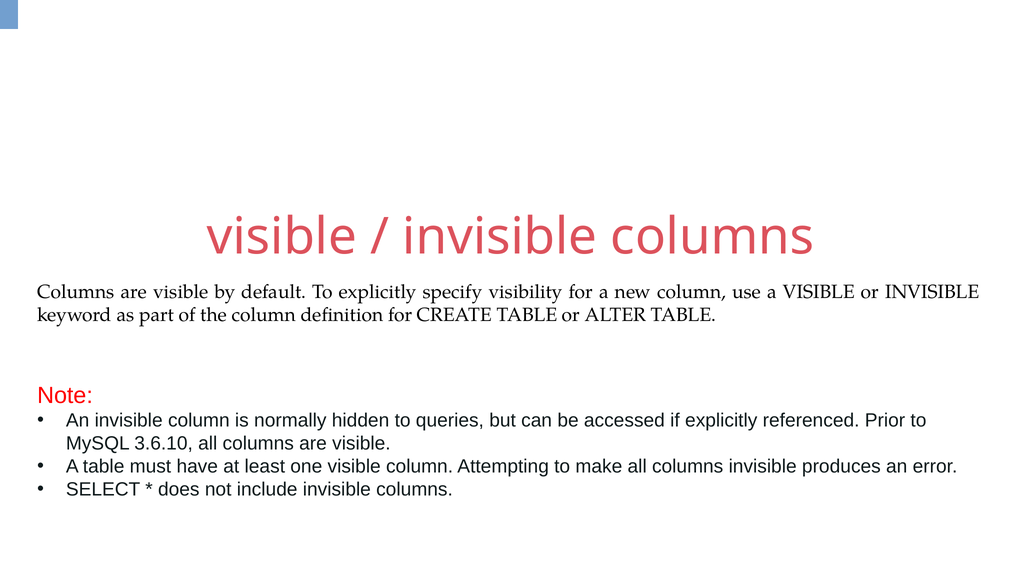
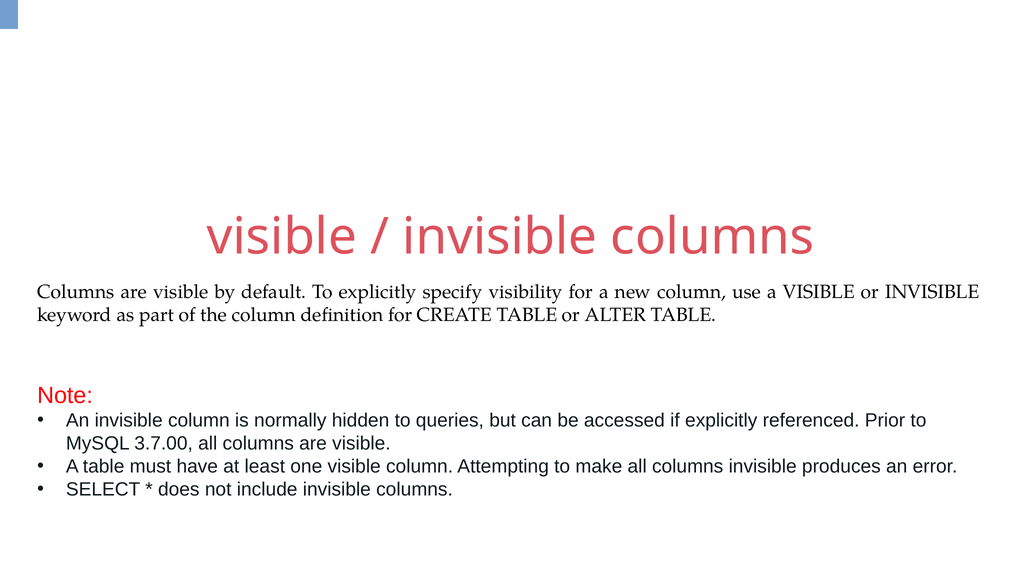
3.6.10: 3.6.10 -> 3.7.00 (164, 443)
